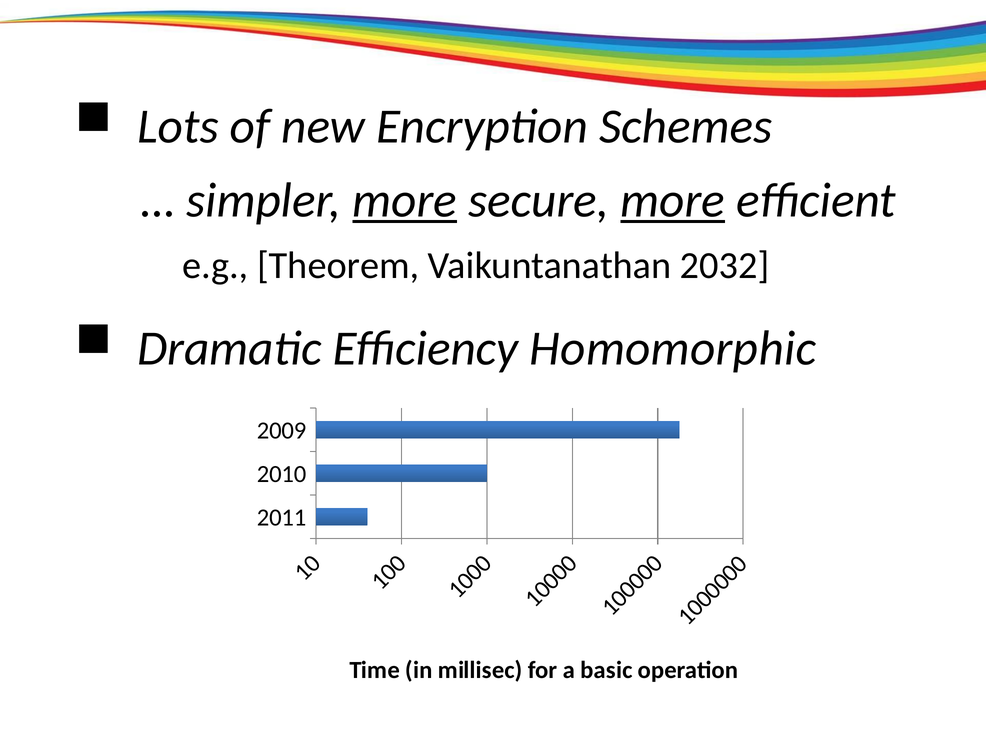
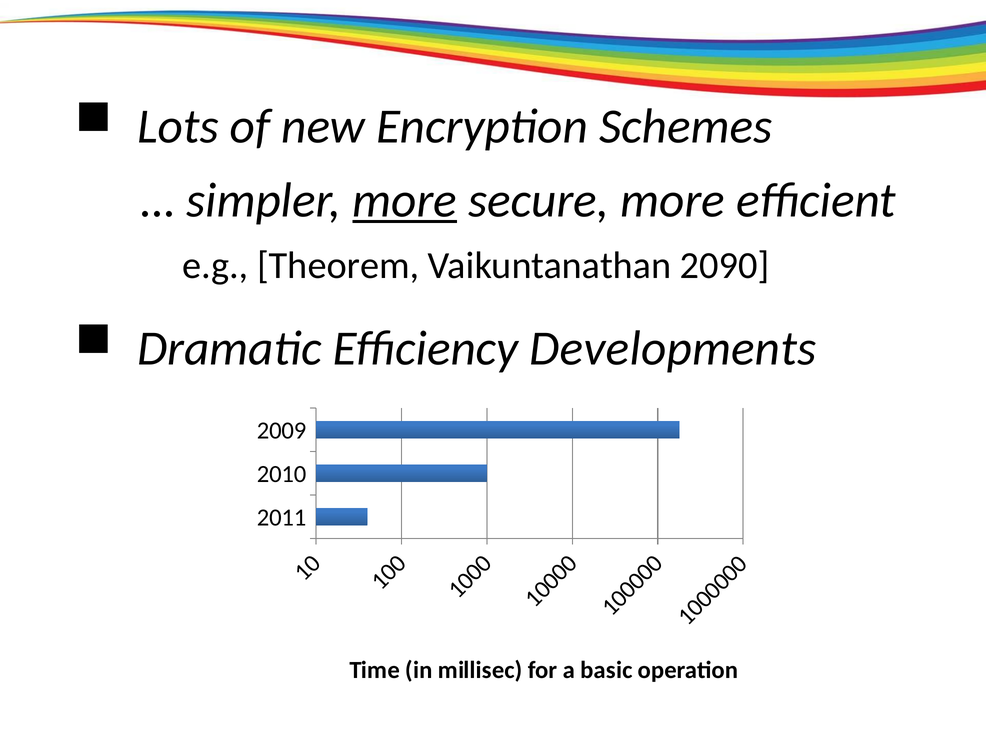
more underline: present -> none (673, 201)
2032: 2032 -> 2090 (725, 266)
Homomorphic: Homomorphic -> Developments (673, 349)
